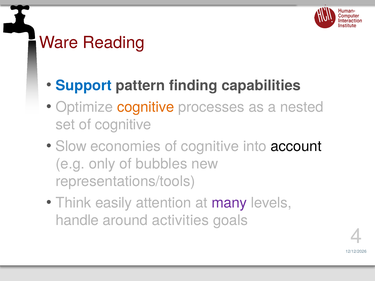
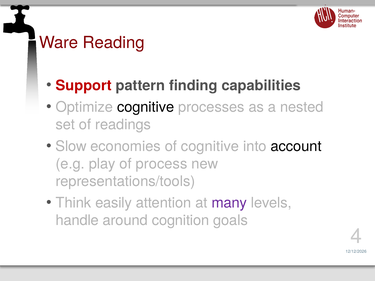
Support colour: blue -> red (84, 86)
cognitive colour: orange -> black (146, 107)
set of cognitive: cognitive -> readings (123, 125)
only: only -> play (102, 164)
bubbles: bubbles -> process (161, 164)
activities: activities -> cognition (181, 221)
